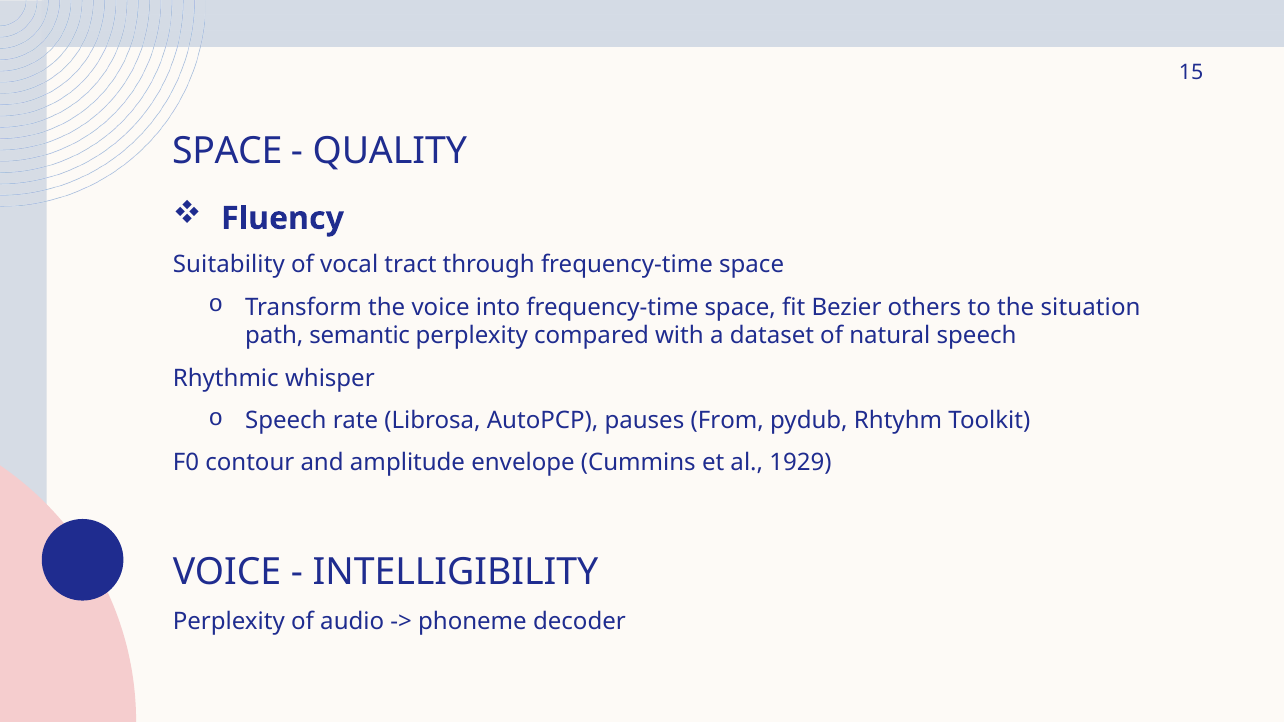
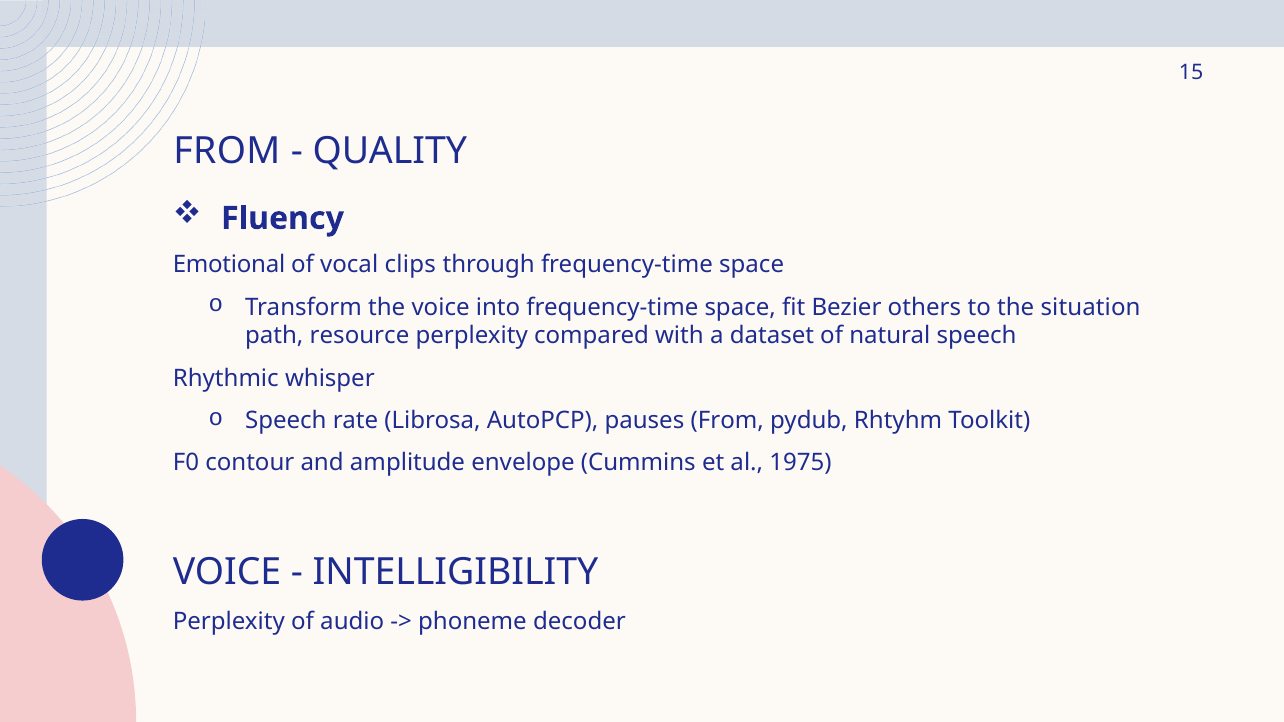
SPACE: SPACE -> FROM (227, 151)
Suitability: Suitability -> Emotional (229, 265)
tract: tract -> clips (410, 265)
semantic: semantic -> resource (360, 336)
1929: 1929 -> 1975 (801, 463)
